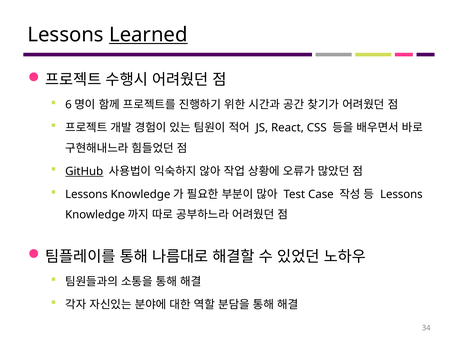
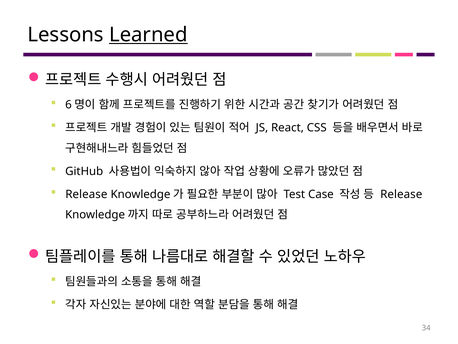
GitHub underline: present -> none (84, 171)
Lessons: Lessons -> Release (86, 194)
Lessons: Lessons -> Release (401, 194)
